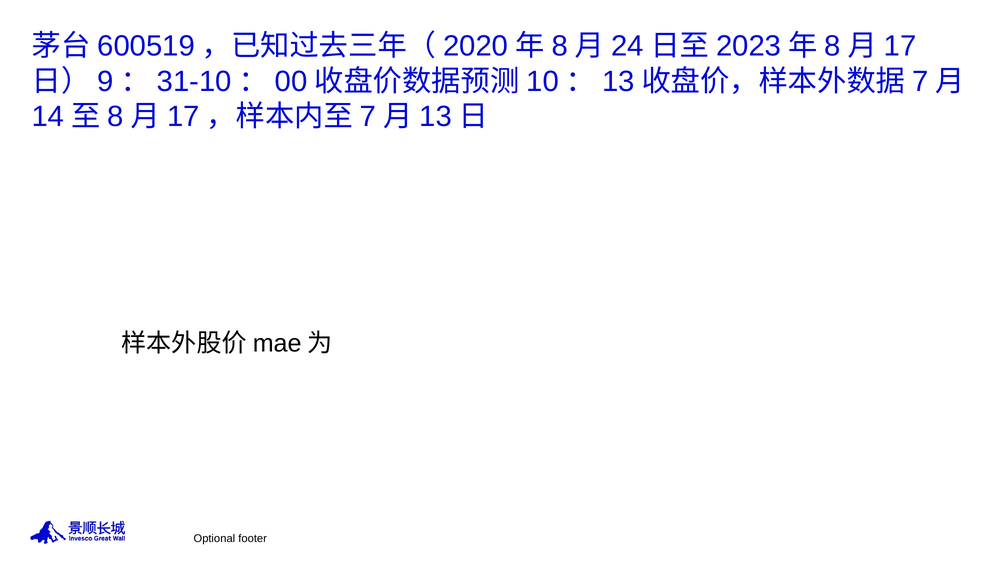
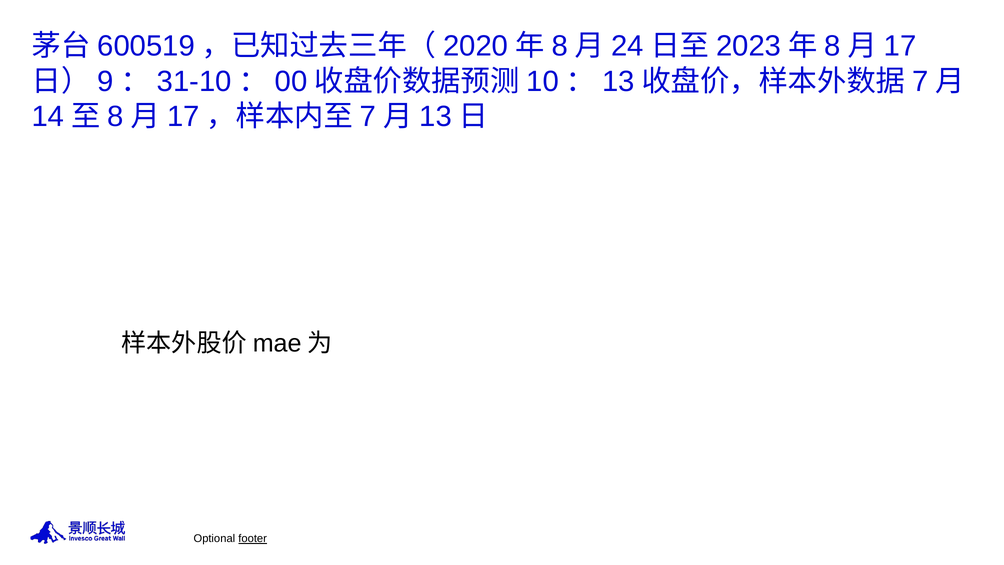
footer underline: none -> present (253, 538)
